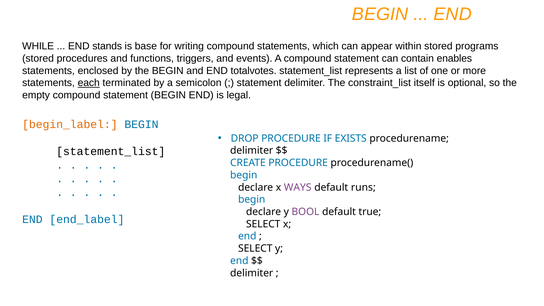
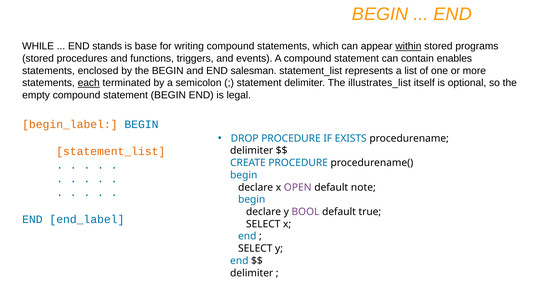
within underline: none -> present (408, 46)
totalvotes: totalvotes -> salesman (254, 71)
constraint_list: constraint_list -> illustrates_list (380, 83)
statement_list colour: black -> orange (111, 152)
WAYS: WAYS -> OPEN (298, 187)
runs: runs -> note (363, 187)
